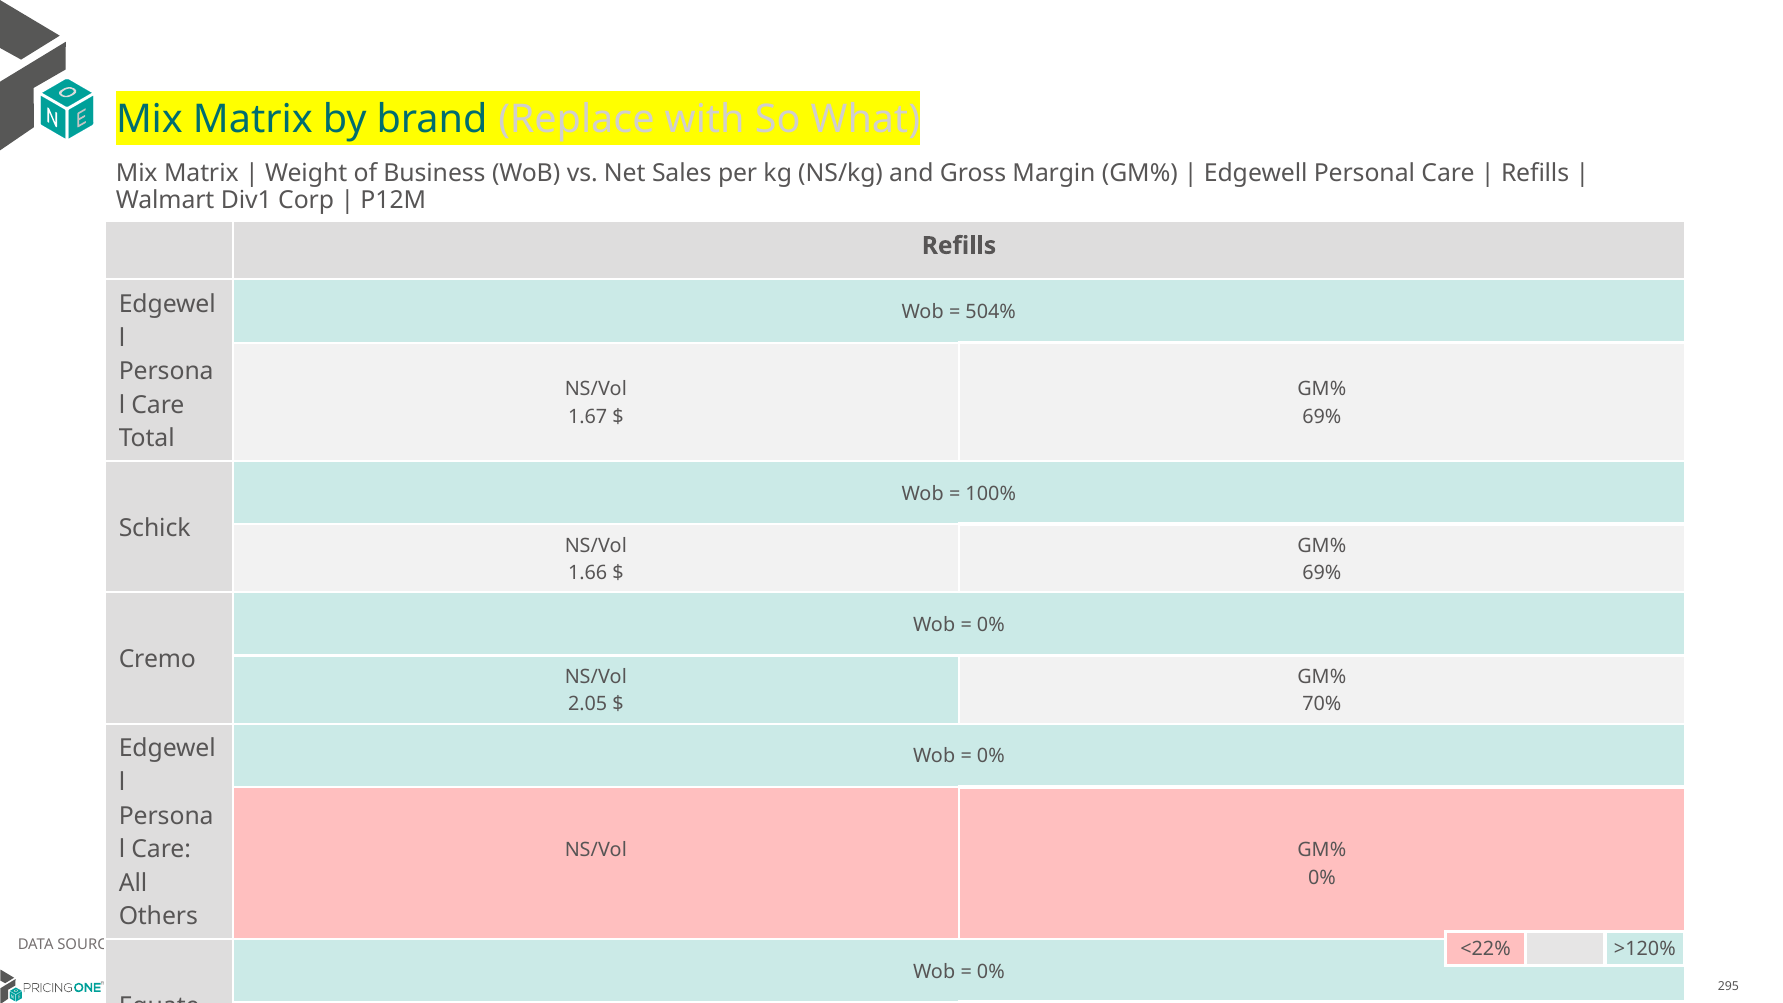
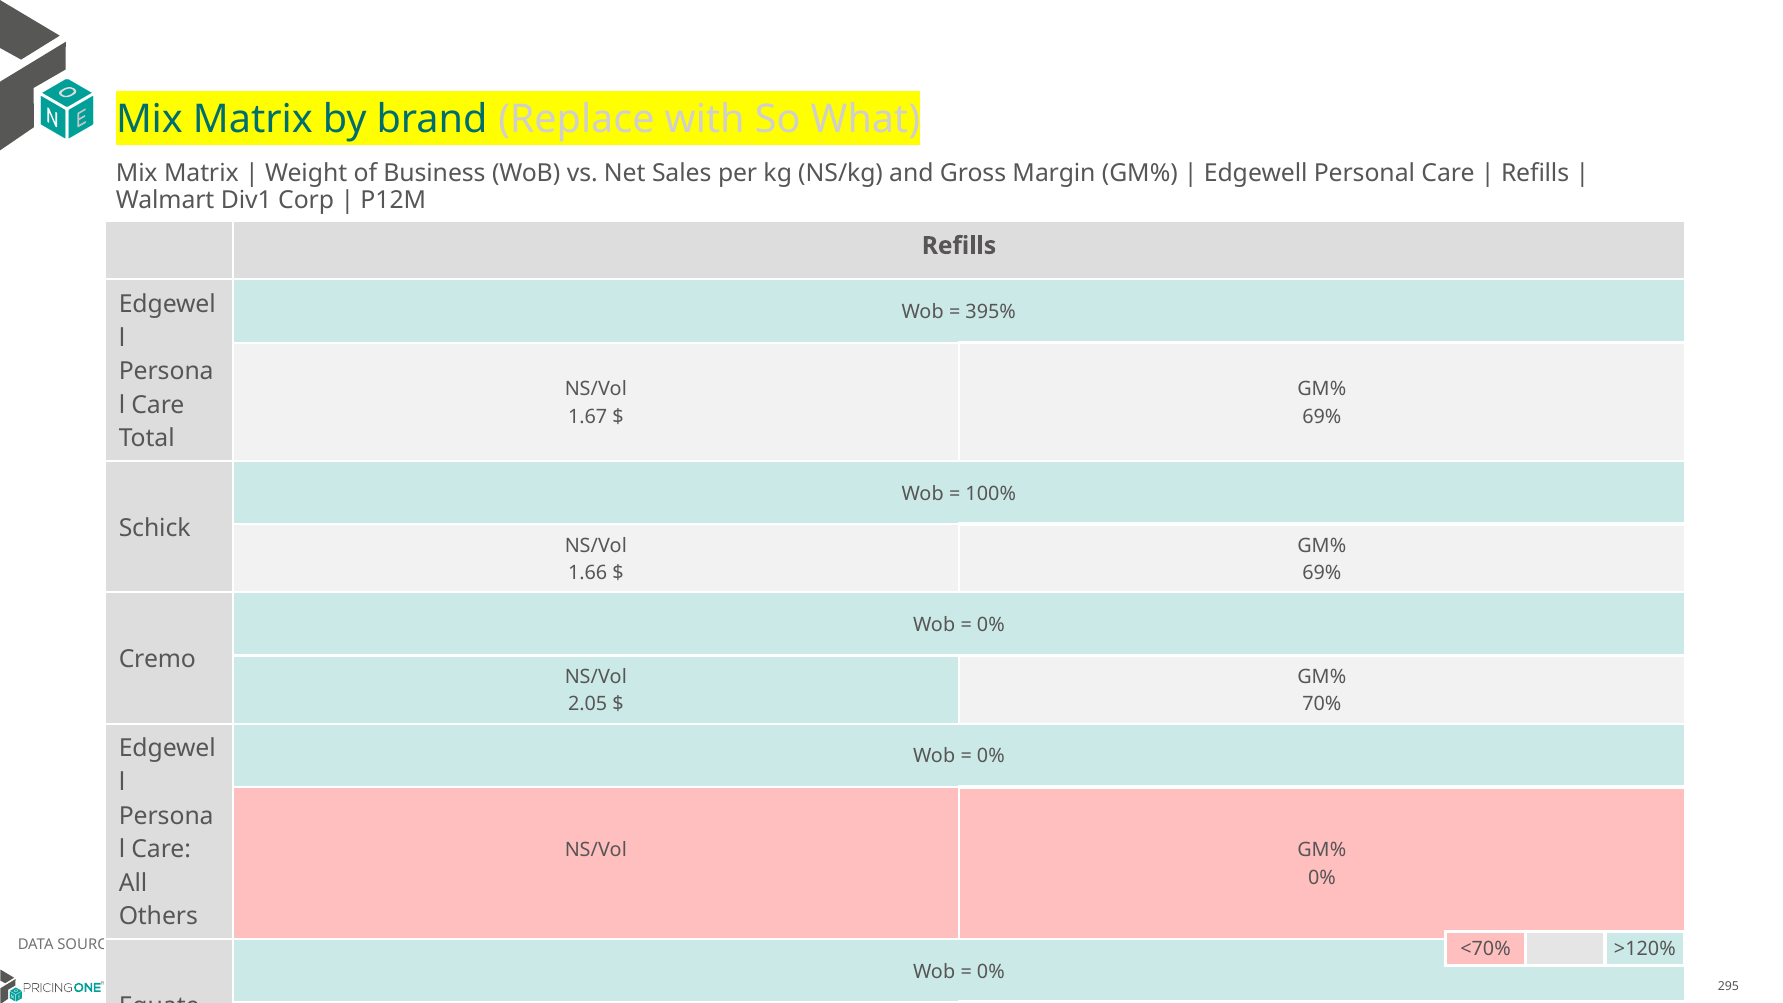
504%: 504% -> 395% (991, 312)
<22%: <22% -> <70% (1486, 949)
